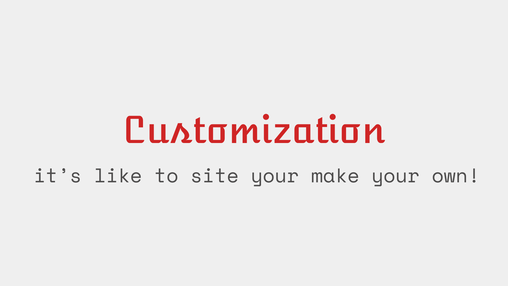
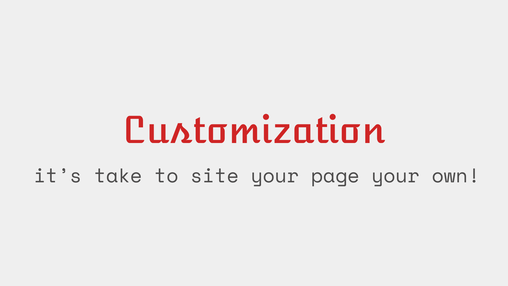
like: like -> take (118, 176)
make: make -> page (335, 176)
